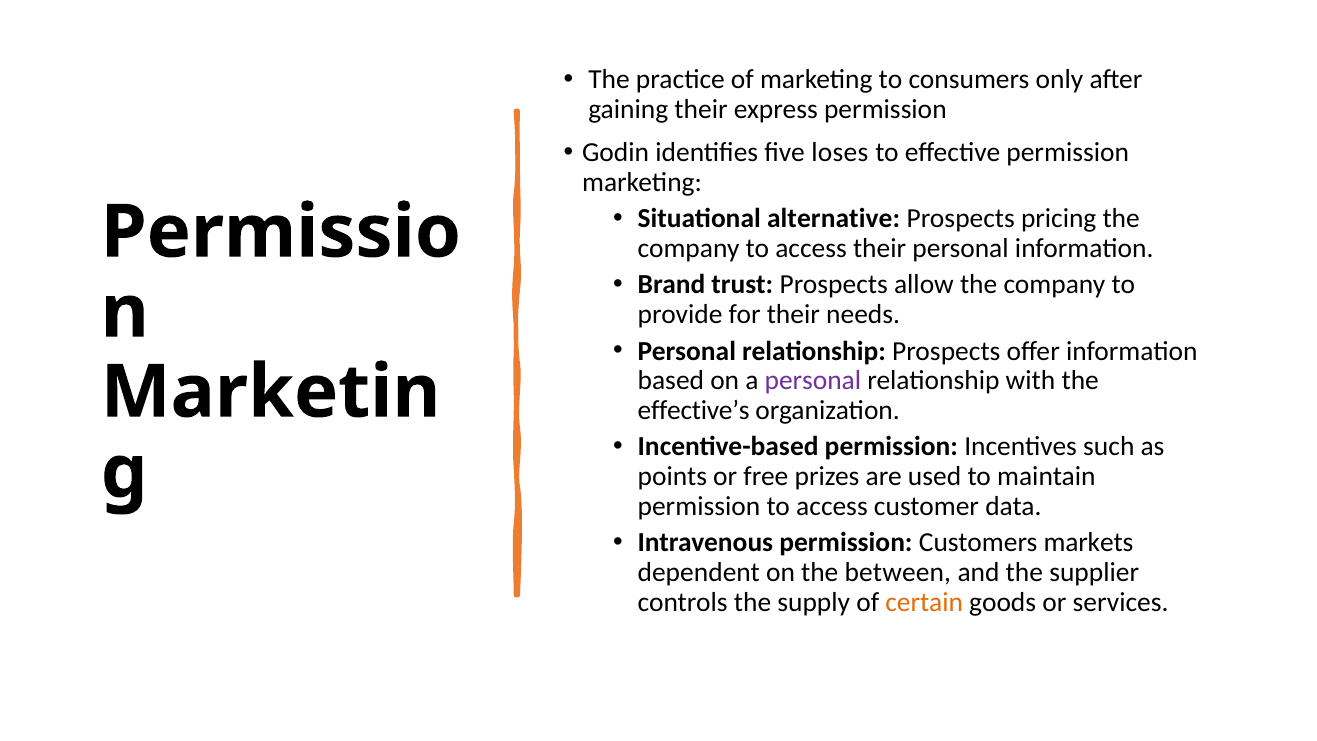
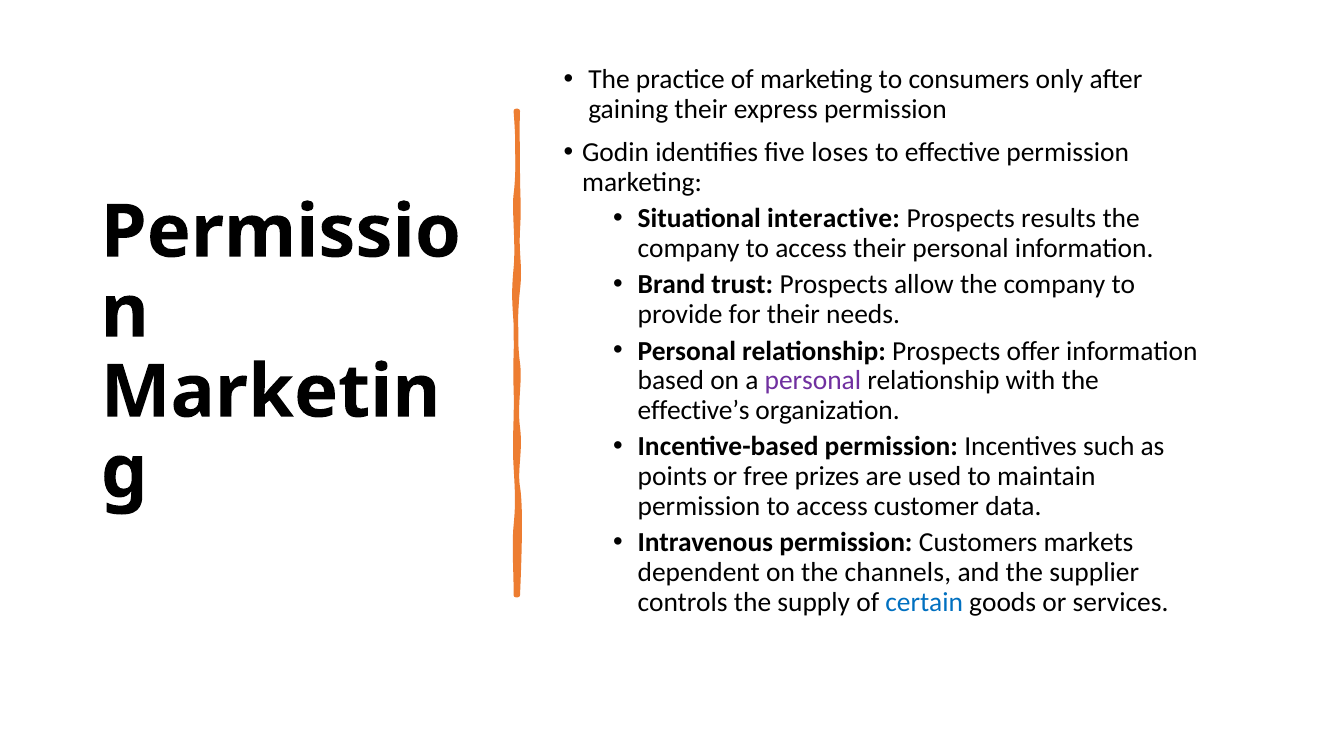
alternative: alternative -> interactive (833, 219)
pricing: pricing -> results (1059, 219)
between: between -> channels (898, 572)
certain colour: orange -> blue (924, 602)
